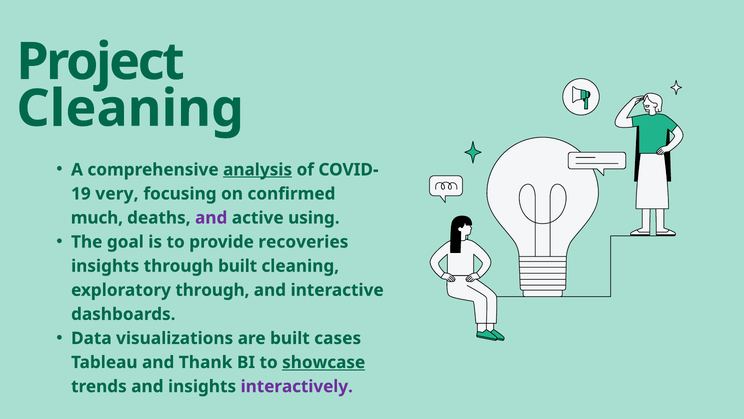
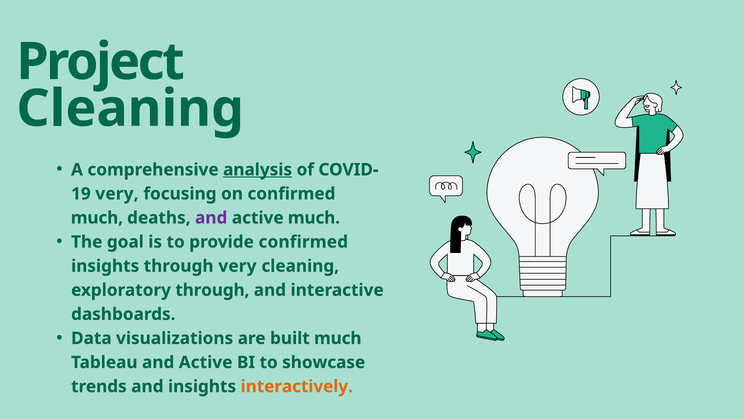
active using: using -> much (314, 218)
provide recoveries: recoveries -> confirmed (303, 242)
through built: built -> very (237, 266)
built cases: cases -> much (338, 338)
Tableau and Thank: Thank -> Active (206, 362)
showcase underline: present -> none (324, 362)
interactively colour: purple -> orange (297, 386)
